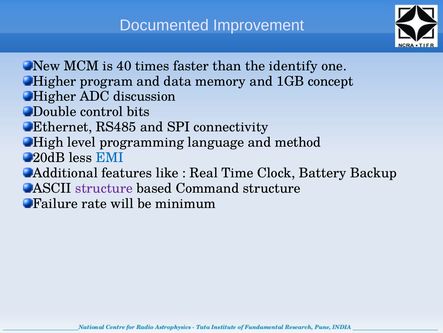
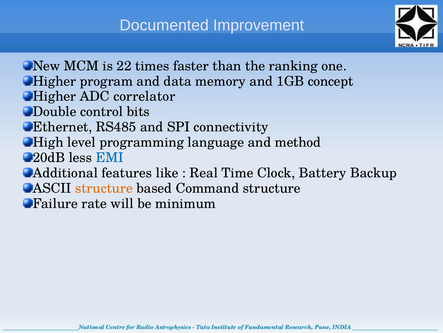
40: 40 -> 22 (124, 66)
identify: identify -> ranking (293, 66)
discussion: discussion -> correlator (144, 96)
structure colour: purple -> orange (104, 188)
